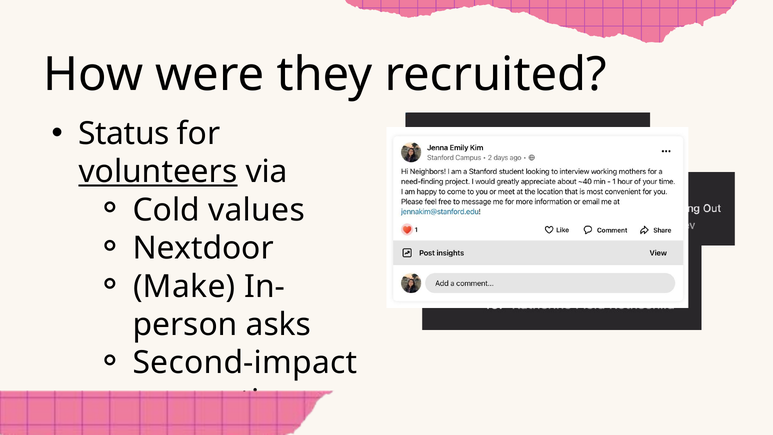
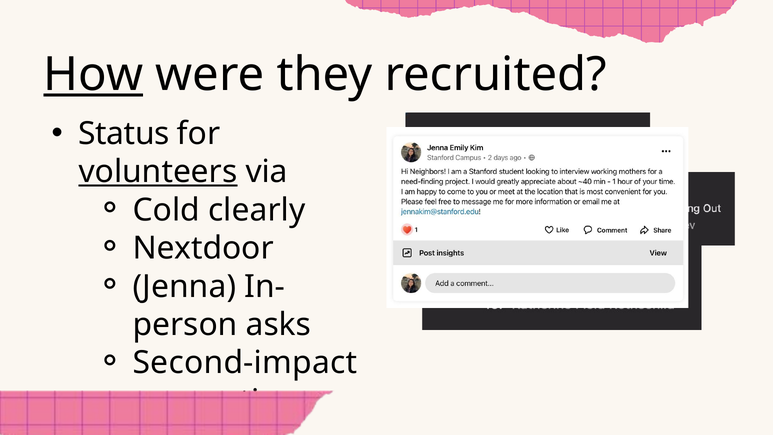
How underline: none -> present (93, 75)
values: values -> clearly (257, 210)
Make: Make -> Jenna (184, 286)
